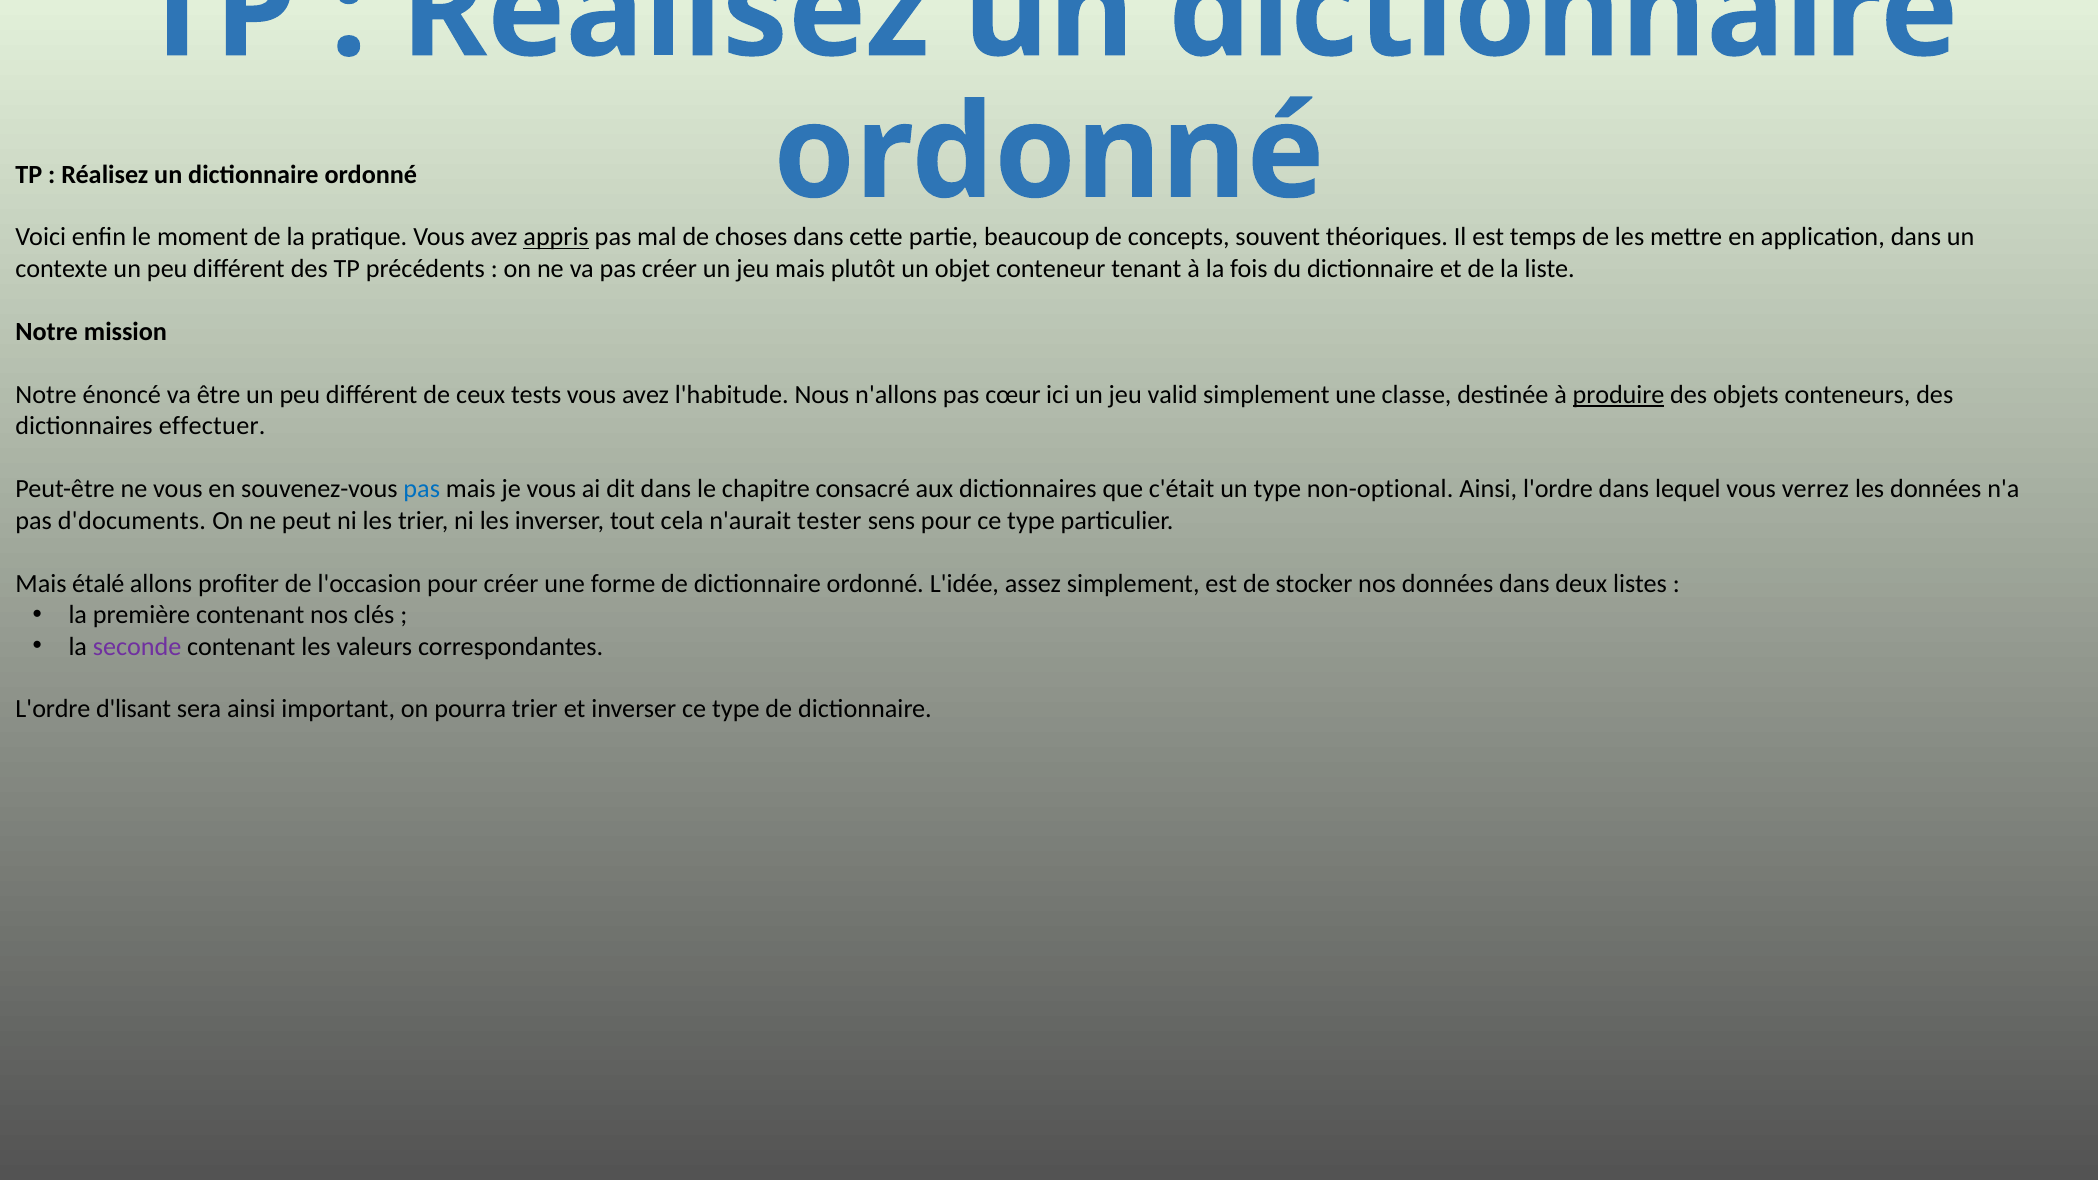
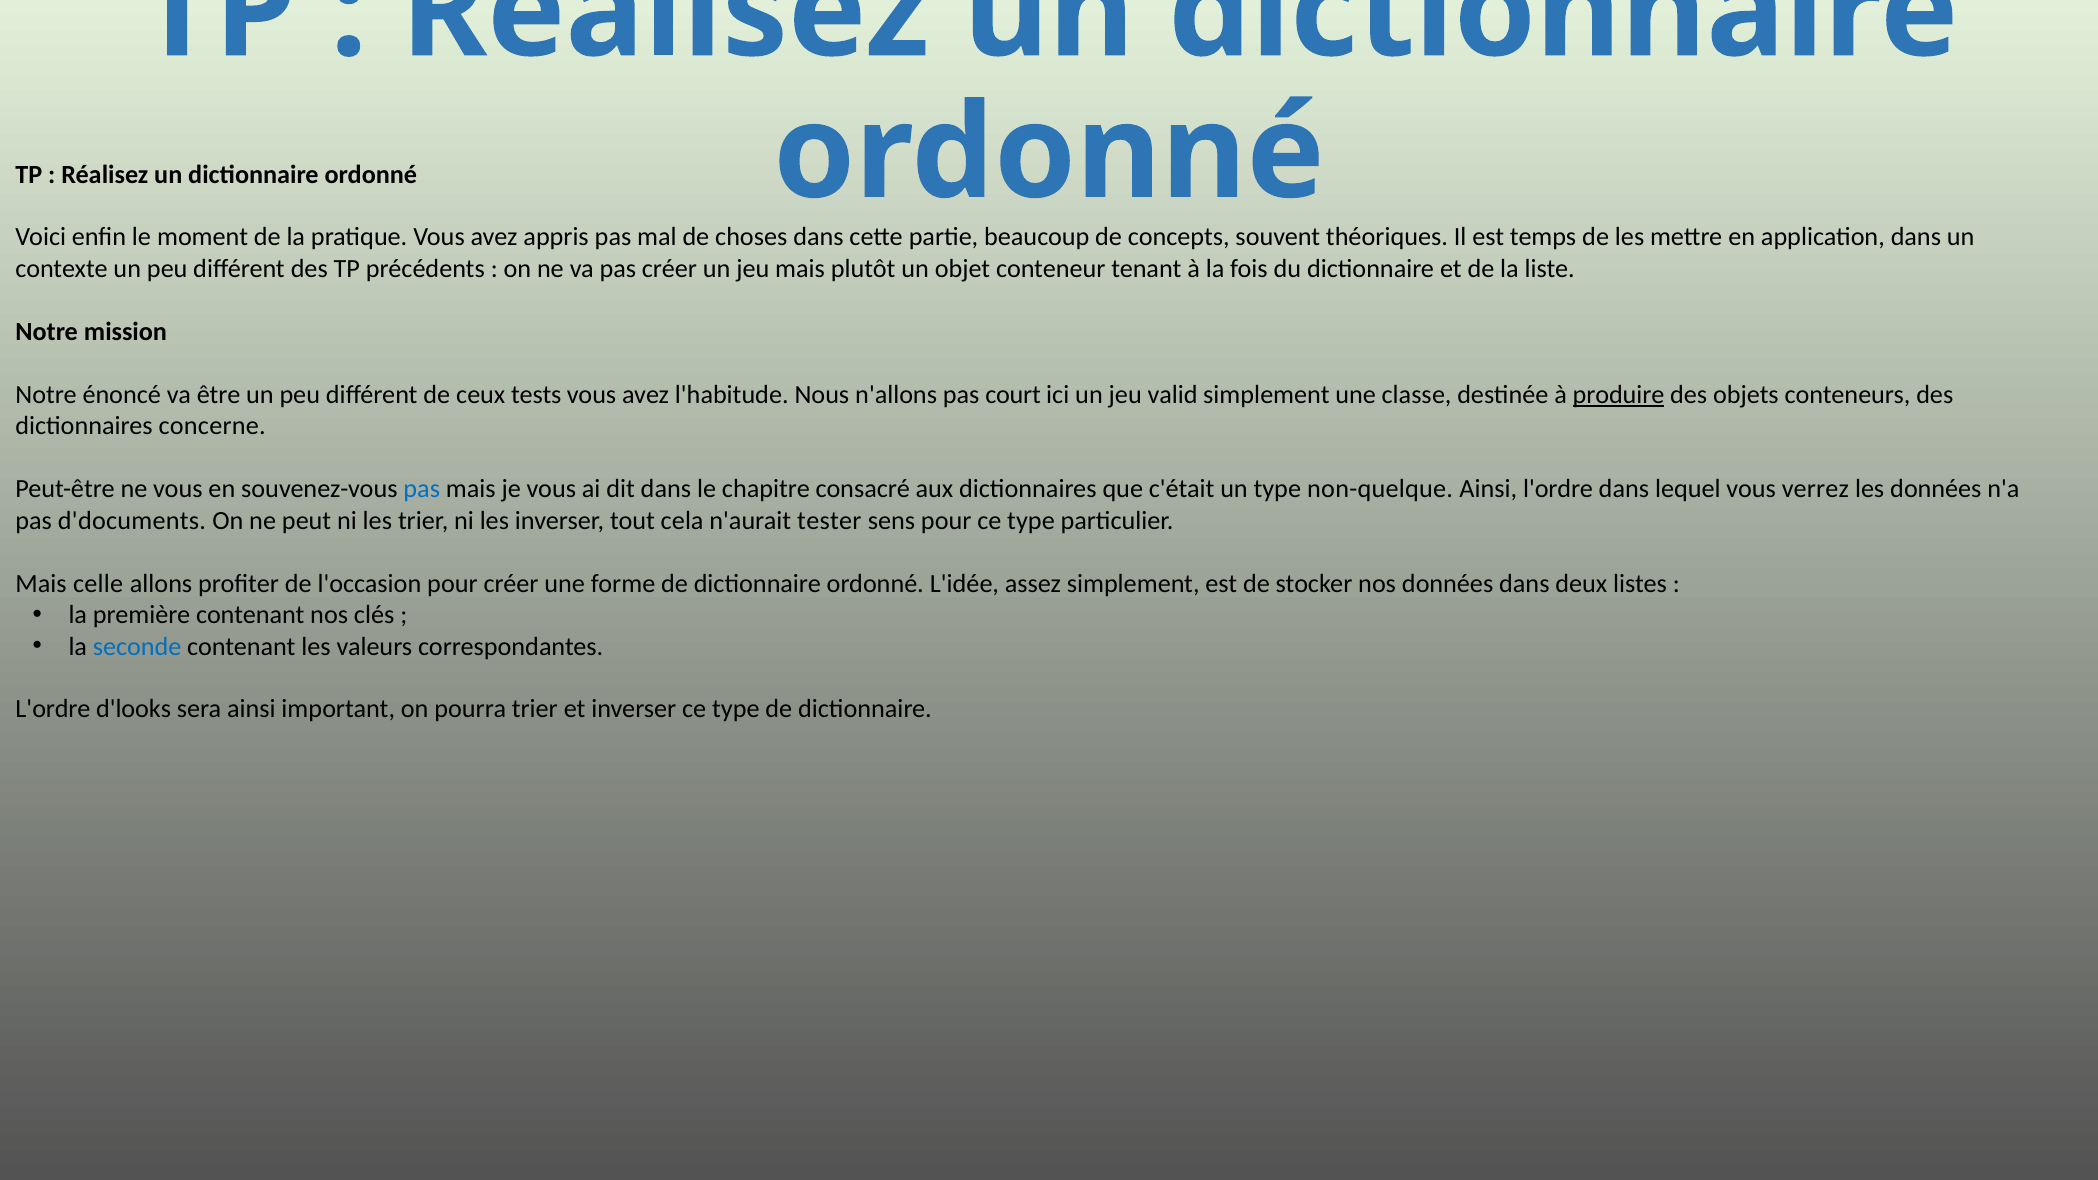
appris underline: present -> none (556, 237)
cœur: cœur -> court (1013, 395)
effectuer: effectuer -> concerne (212, 426)
non-optional: non-optional -> non-quelque (1380, 489)
étalé: étalé -> celle (98, 584)
seconde colour: purple -> blue (137, 646)
d'lisant: d'lisant -> d'looks (134, 709)
